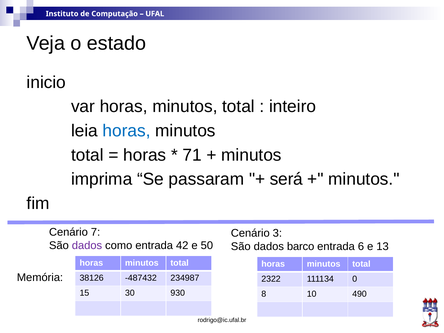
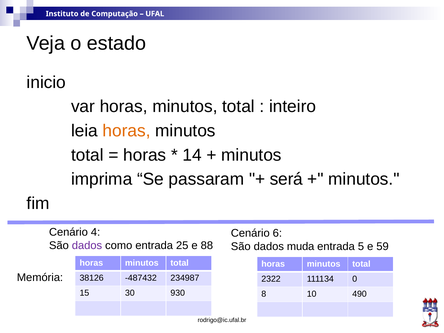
horas colour: blue -> orange (127, 131)
71: 71 -> 14 (192, 155)
7: 7 -> 4 (96, 232)
3: 3 -> 6 (277, 233)
42: 42 -> 25 (182, 245)
50: 50 -> 88 (207, 245)
barco: barco -> muda (301, 246)
6: 6 -> 5 (361, 246)
13: 13 -> 59 (383, 246)
